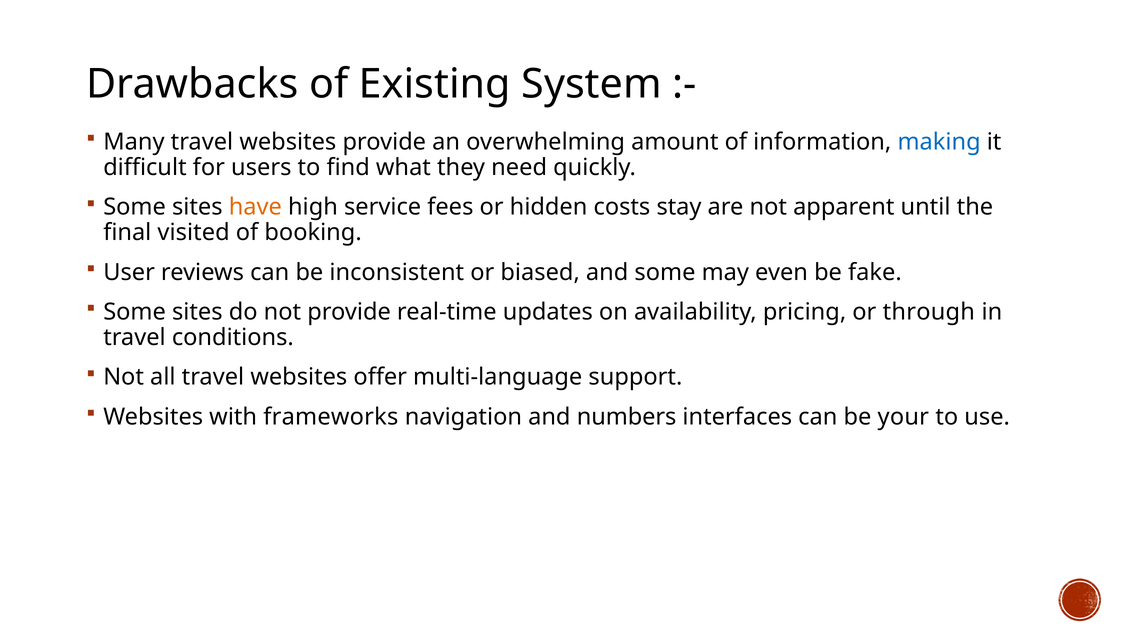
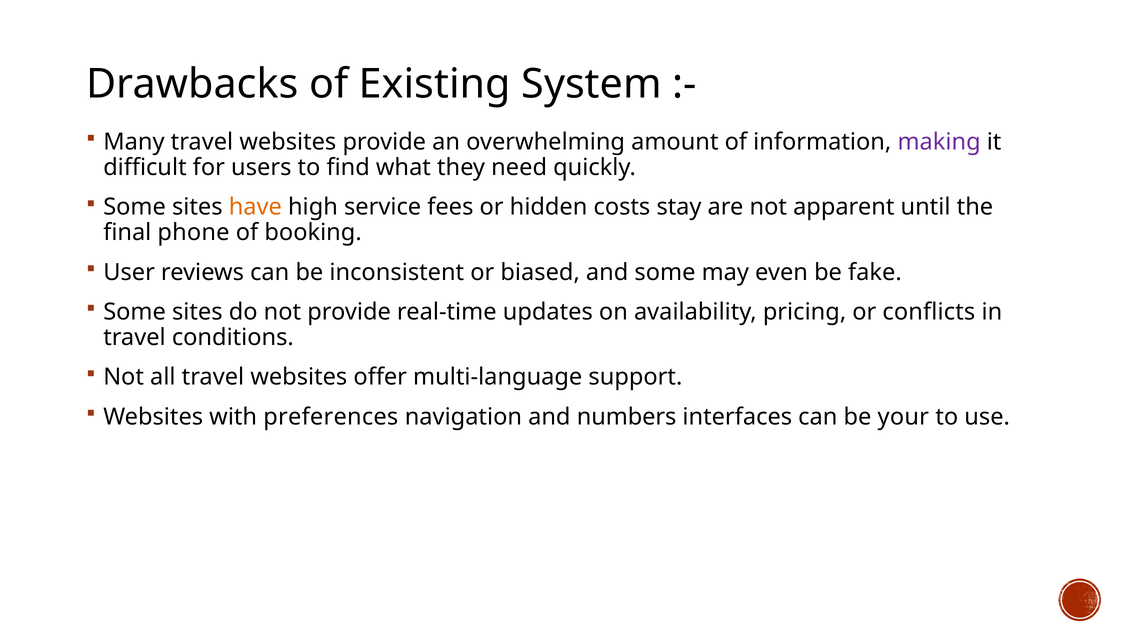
making colour: blue -> purple (939, 142)
visited: visited -> phone (194, 233)
through: through -> conflicts (929, 312)
frameworks: frameworks -> preferences (331, 417)
